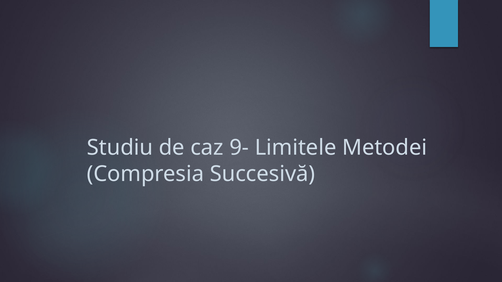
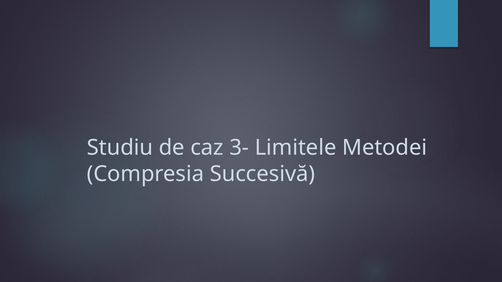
9-: 9- -> 3- (239, 148)
